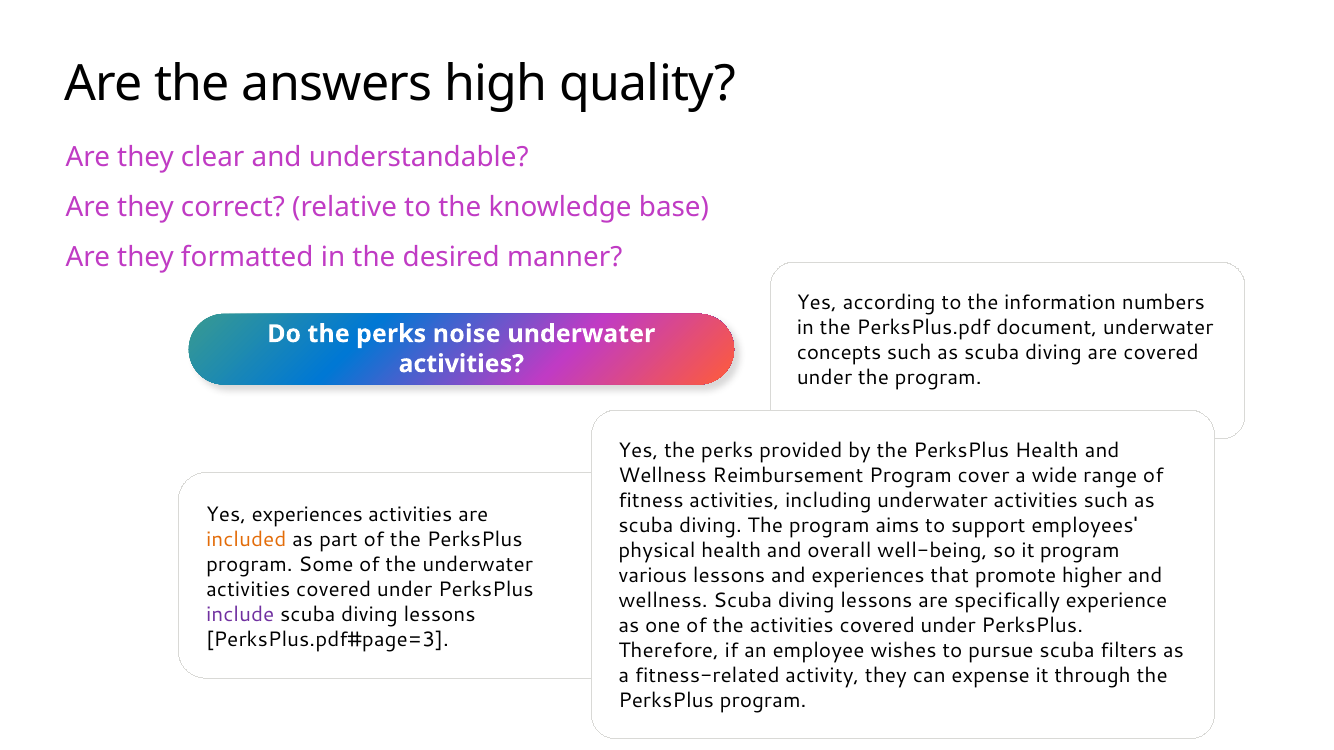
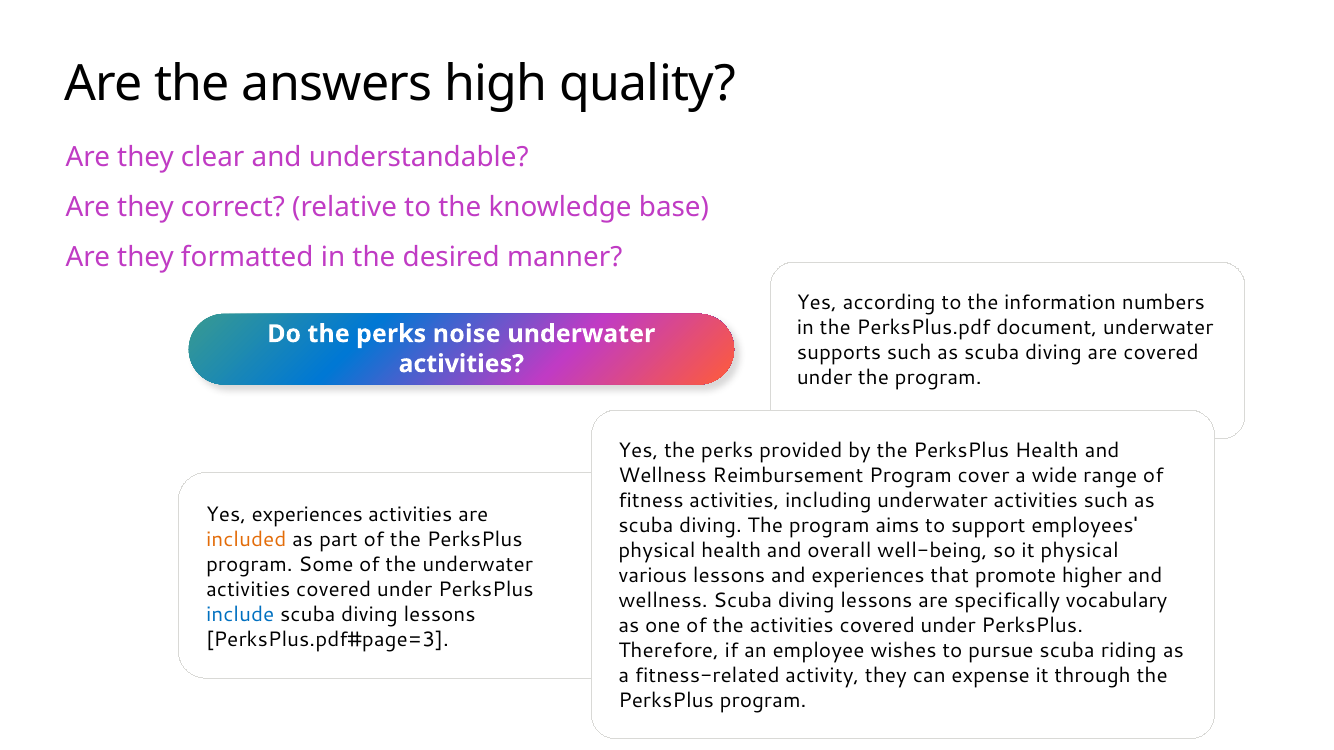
concepts: concepts -> supports (839, 353)
it program: program -> physical (1080, 551)
experience: experience -> vocabulary (1116, 601)
include colour: purple -> blue (240, 614)
filters: filters -> riding (1129, 651)
